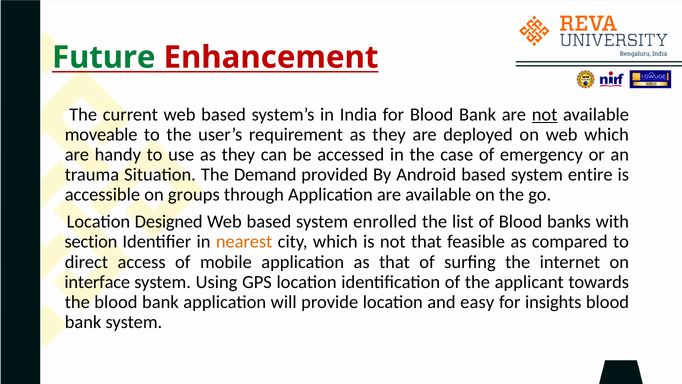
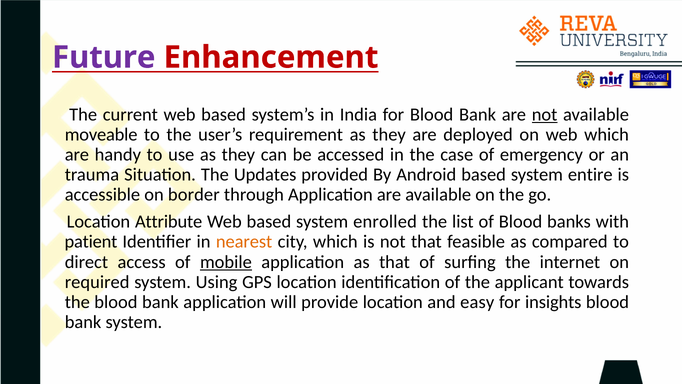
Future colour: green -> purple (104, 57)
Demand: Demand -> Updates (265, 175)
groups: groups -> border (194, 195)
Designed: Designed -> Attribute (169, 222)
section: section -> patient (91, 242)
mobile underline: none -> present (226, 262)
interface: interface -> required (97, 282)
